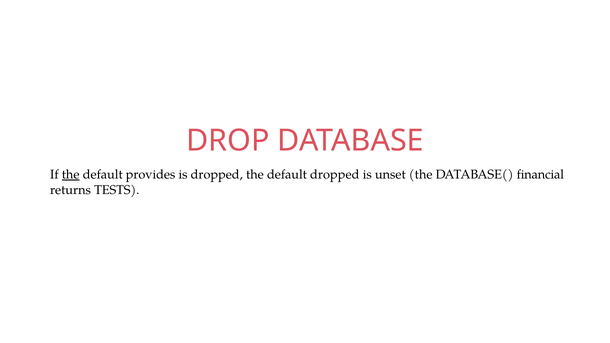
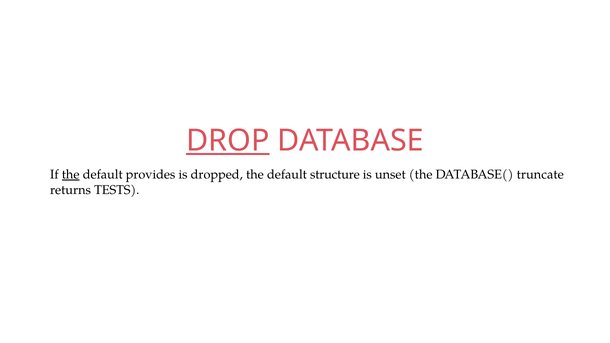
DROP underline: none -> present (228, 141)
default dropped: dropped -> structure (335, 175)
financial: financial -> truncate (540, 175)
